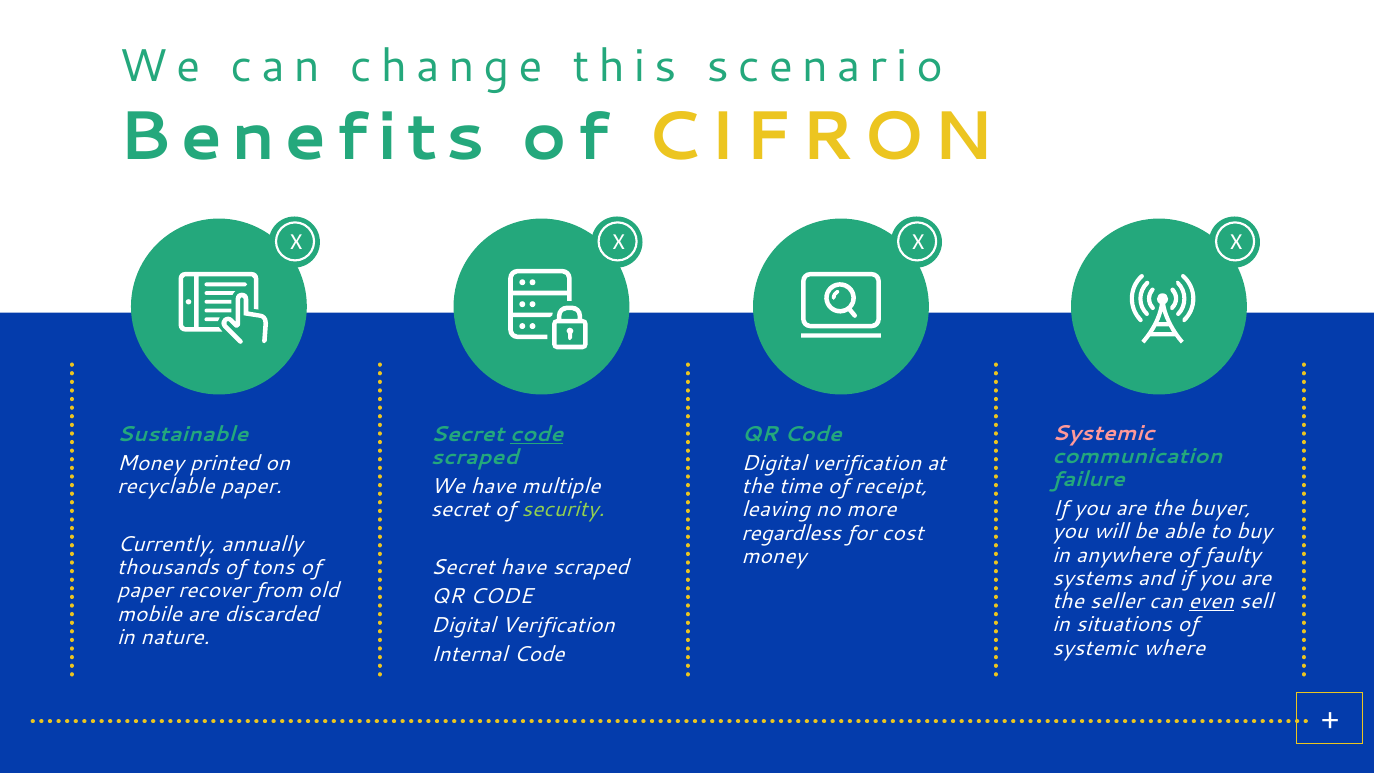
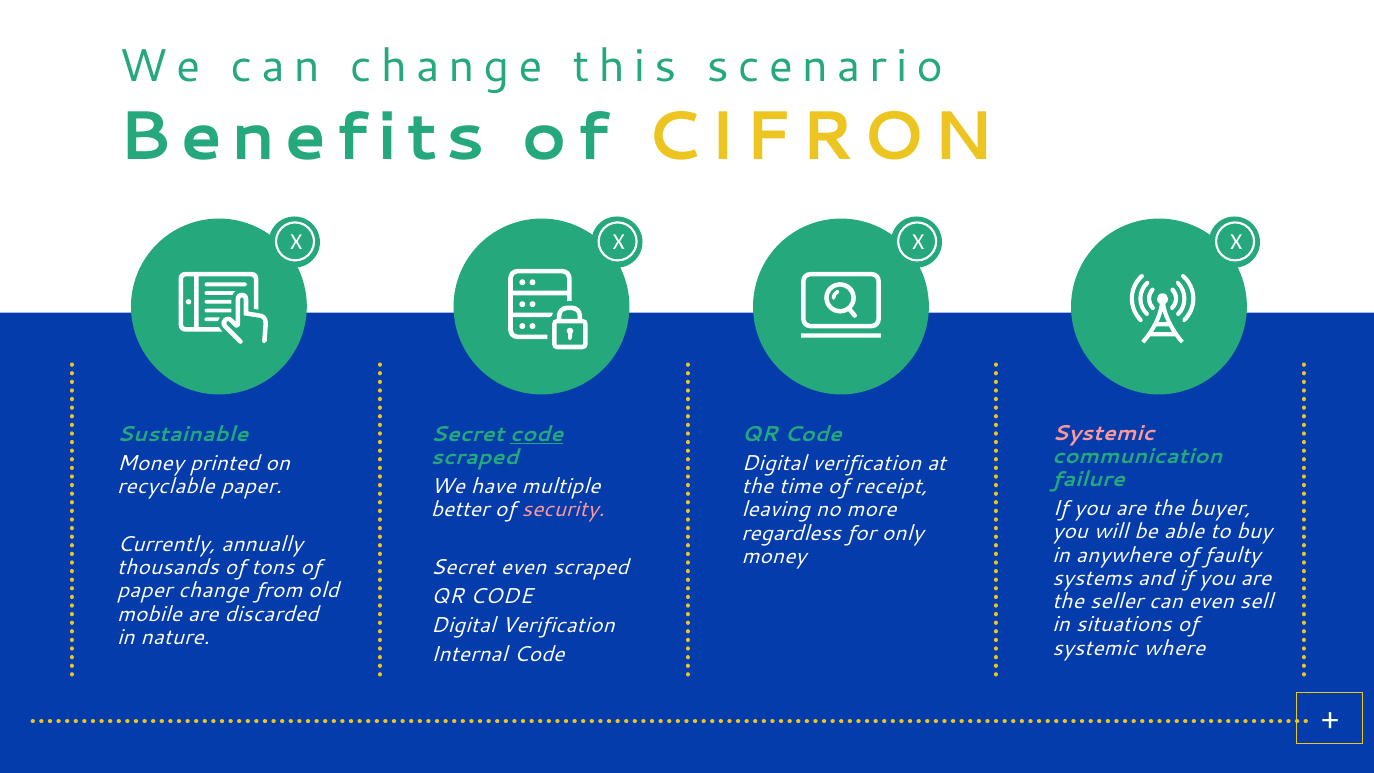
secret: secret -> better (460, 510)
security colour: light green -> pink (563, 510)
cost: cost -> only (903, 533)
Secret have: have -> even (523, 568)
paper recover: recover -> change (214, 591)
even underline: present -> none (1211, 601)
